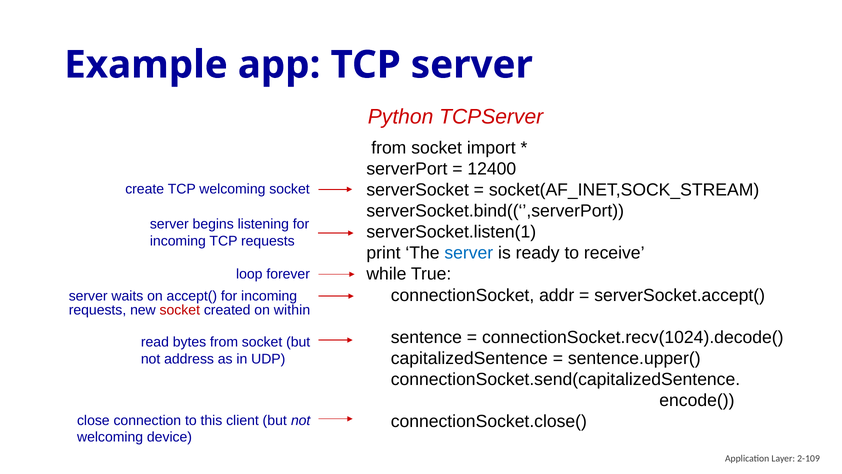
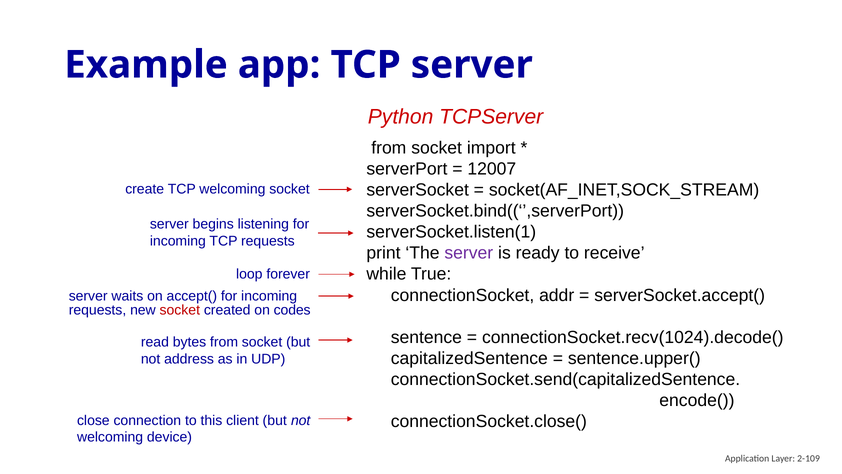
12400: 12400 -> 12007 (492, 169)
server colour: blue -> purple (469, 253)
within: within -> codes (292, 310)
